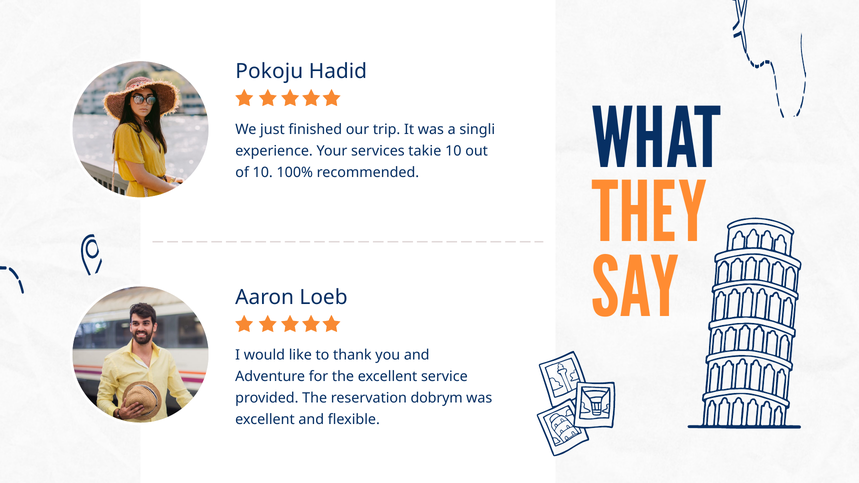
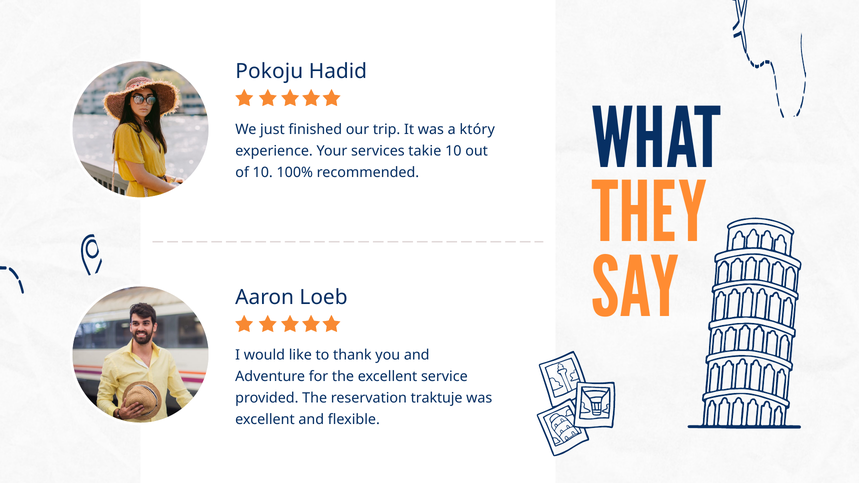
singli: singli -> który (477, 129)
dobrym: dobrym -> traktuje (437, 398)
